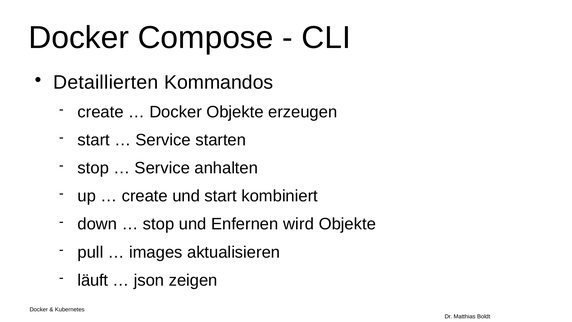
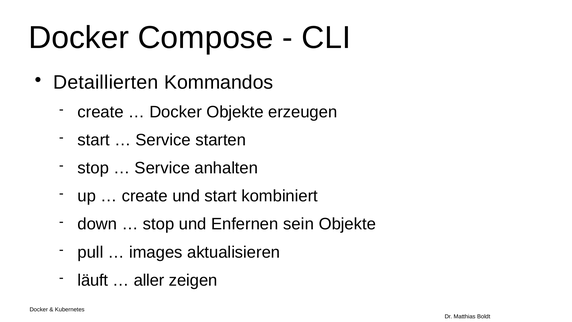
wird: wird -> sein (299, 224)
json: json -> aller (149, 280)
